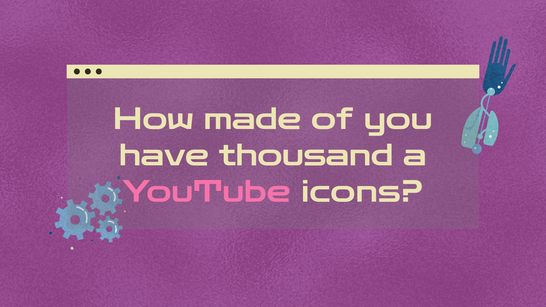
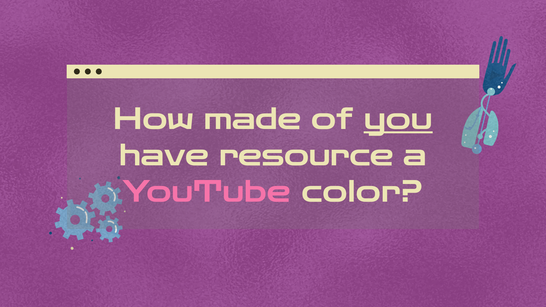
you underline: none -> present (398, 119)
thousand: thousand -> resource (306, 156)
icons: icons -> color (362, 192)
